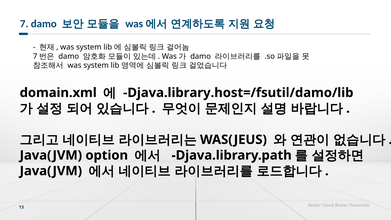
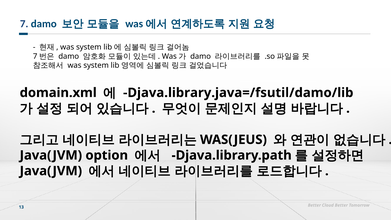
Djava.library.host=/fsutil/damo/lib: Djava.library.host=/fsutil/damo/lib -> Djava.library.java=/fsutil/damo/lib (238, 93)
